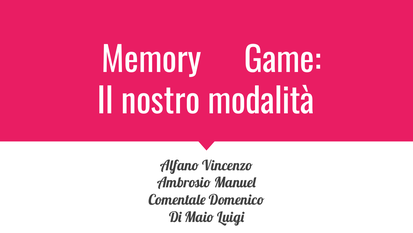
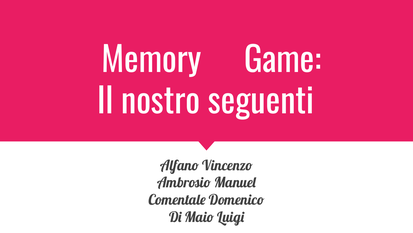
modalità: modalità -> seguenti (261, 102)
